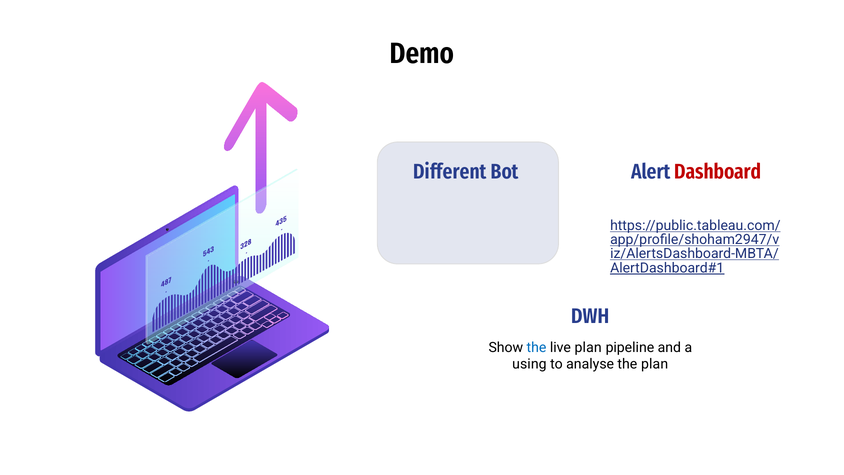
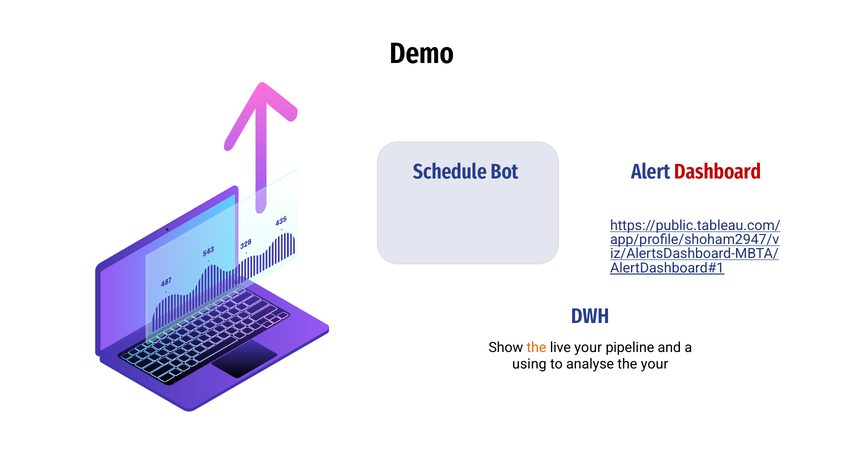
Different: Different -> Schedule (450, 172)
the colour: blue -> orange (536, 347)
live plan: plan -> your (588, 347)
the plan: plan -> your (655, 364)
